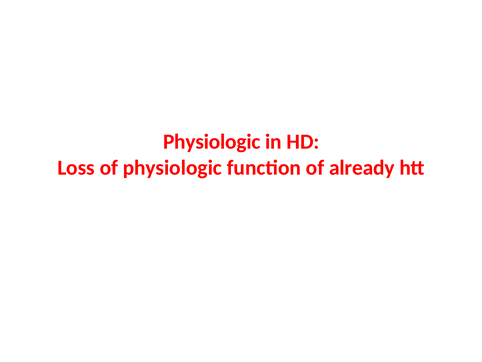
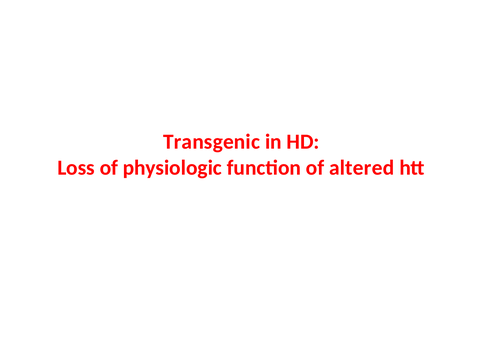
Physiologic: Physiologic -> Transgenic (212, 142)
already: already -> altered (362, 167)
